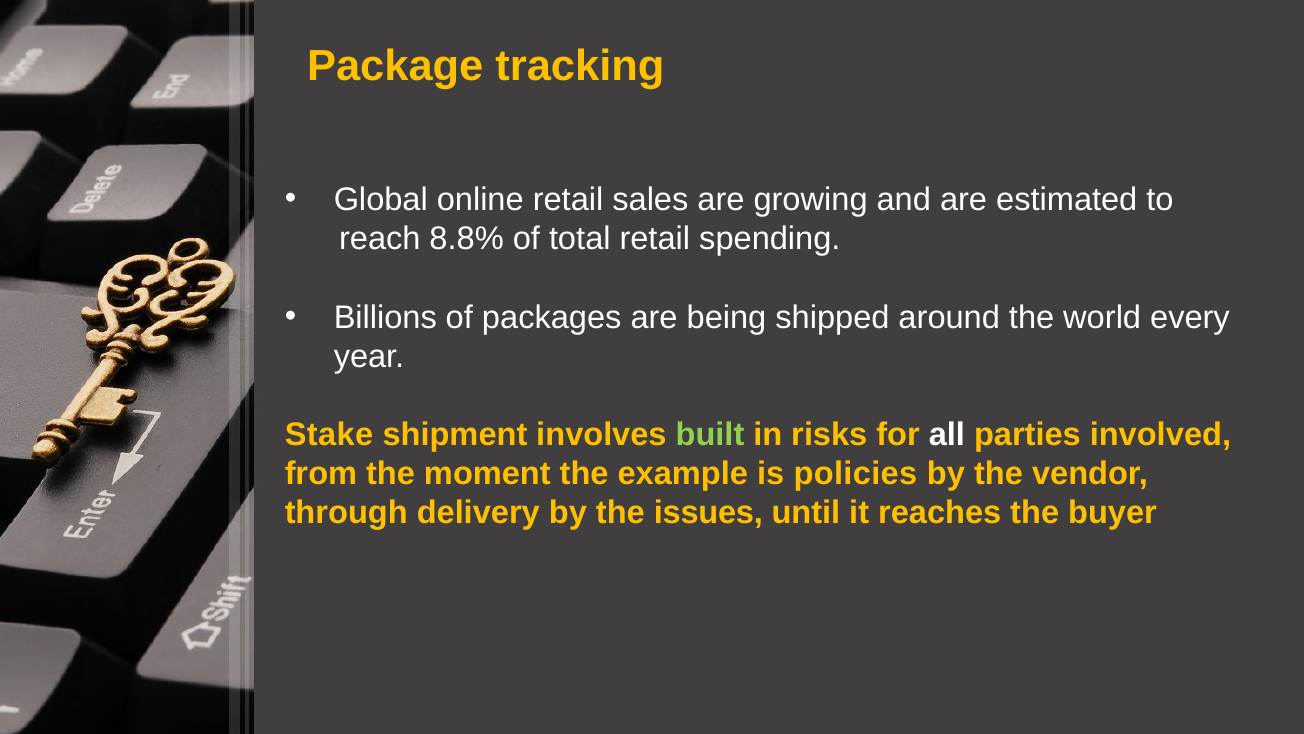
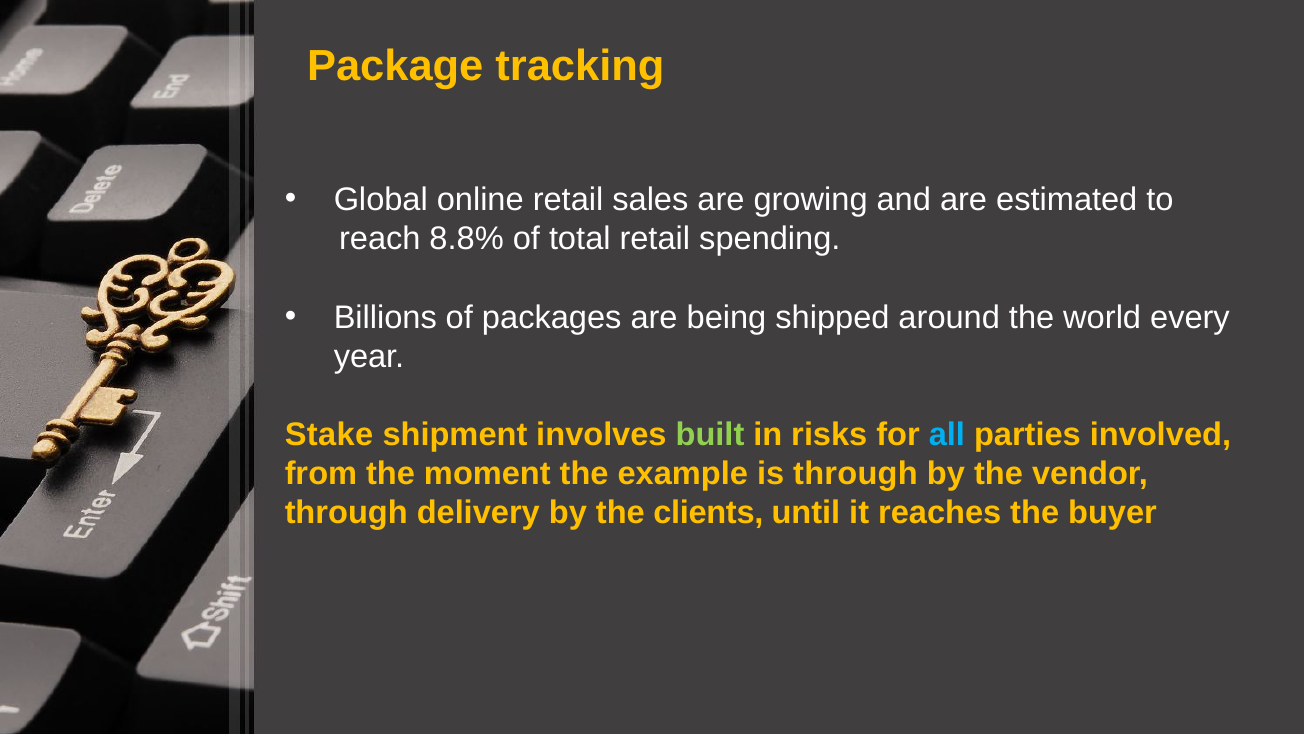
all colour: white -> light blue (947, 435)
is policies: policies -> through (855, 474)
issues: issues -> clients (708, 513)
